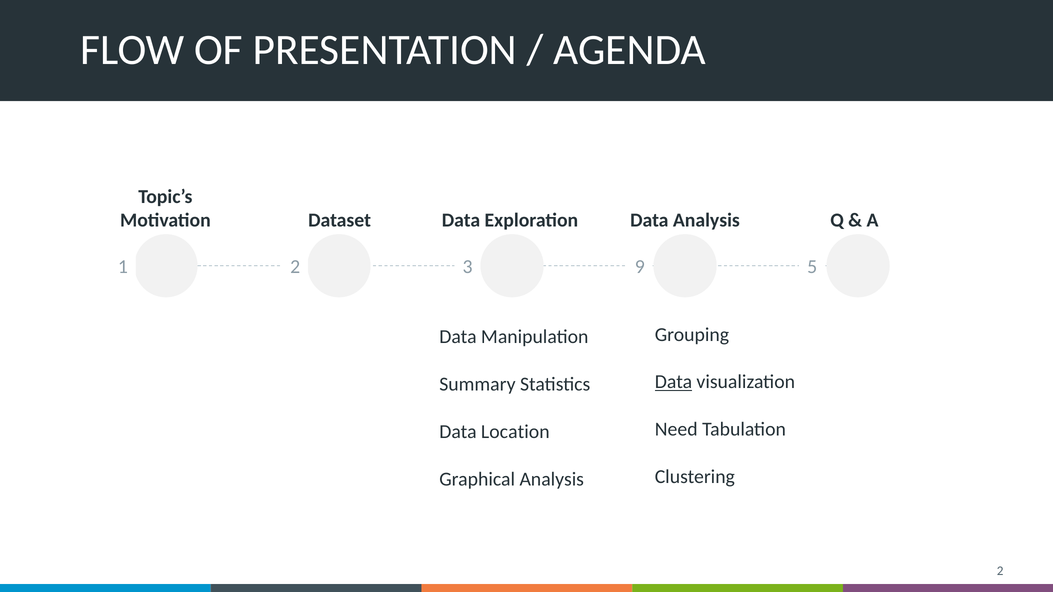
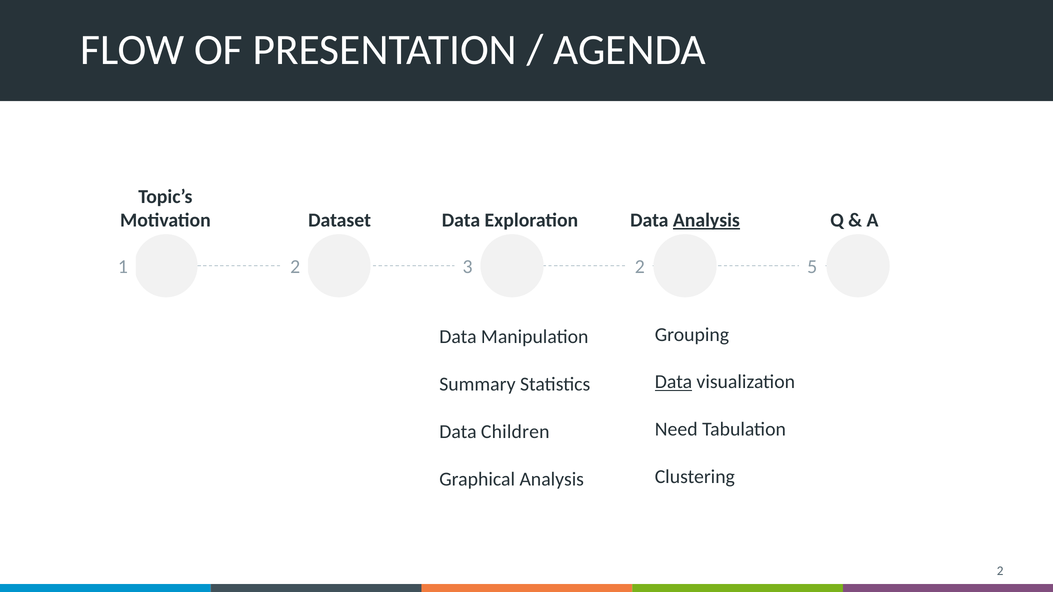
Analysis underline: none -> present (706, 220)
3 9: 9 -> 2 (640, 267)
Location: Location -> Children (515, 432)
